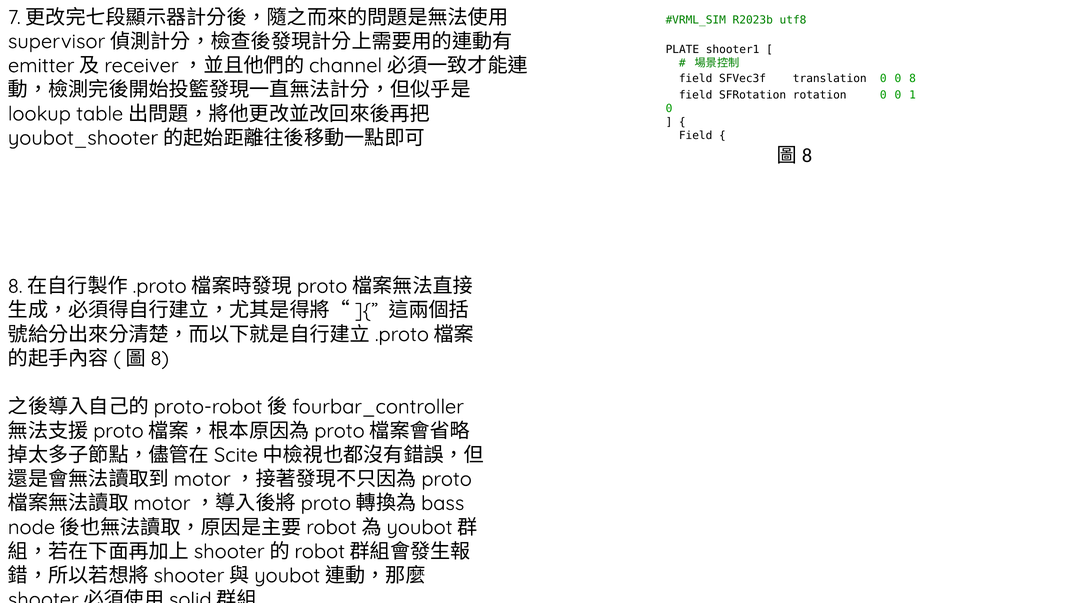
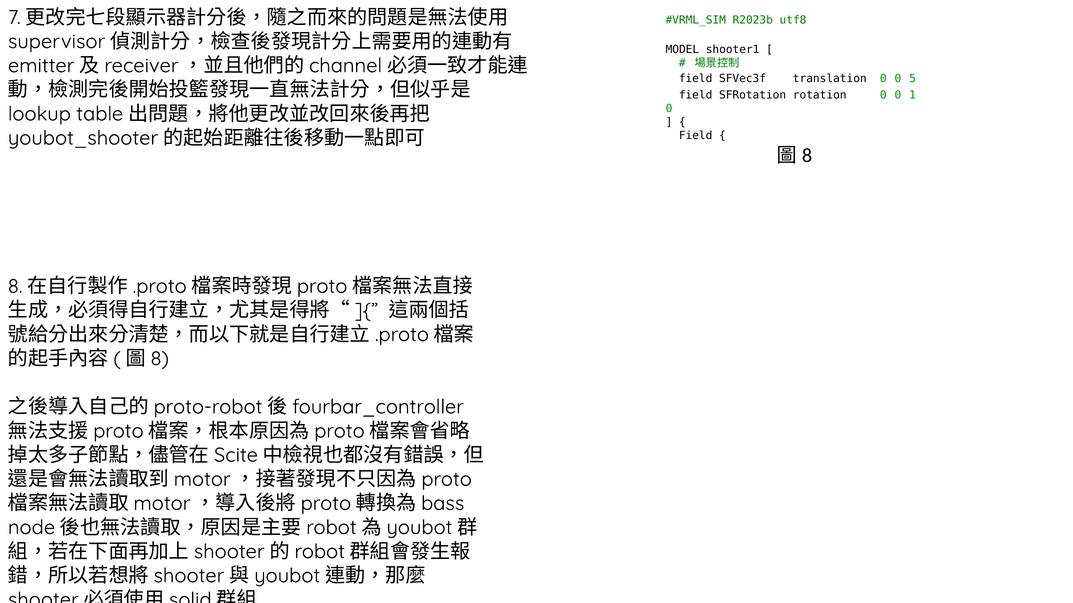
PLATE: PLATE -> MODEL (682, 50)
8: 8 -> 5 (913, 79)
